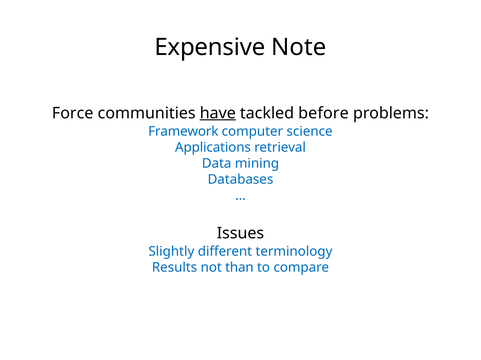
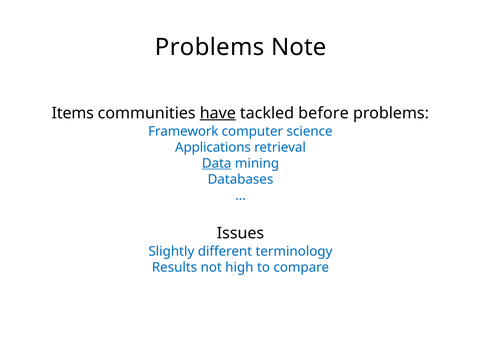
Expensive: Expensive -> Problems (210, 47)
Force: Force -> Items (73, 113)
Data underline: none -> present (217, 164)
than: than -> high (239, 268)
